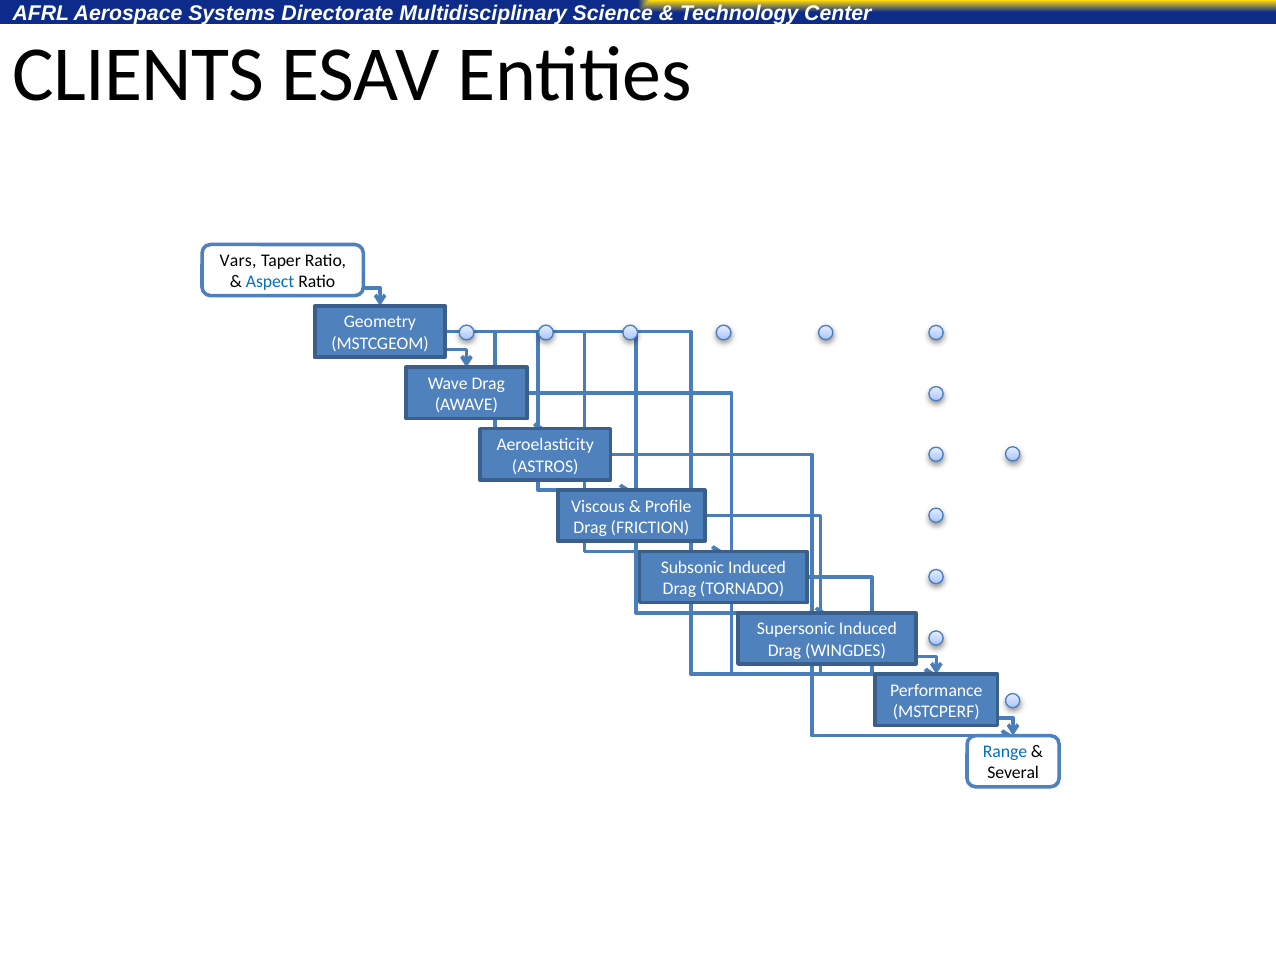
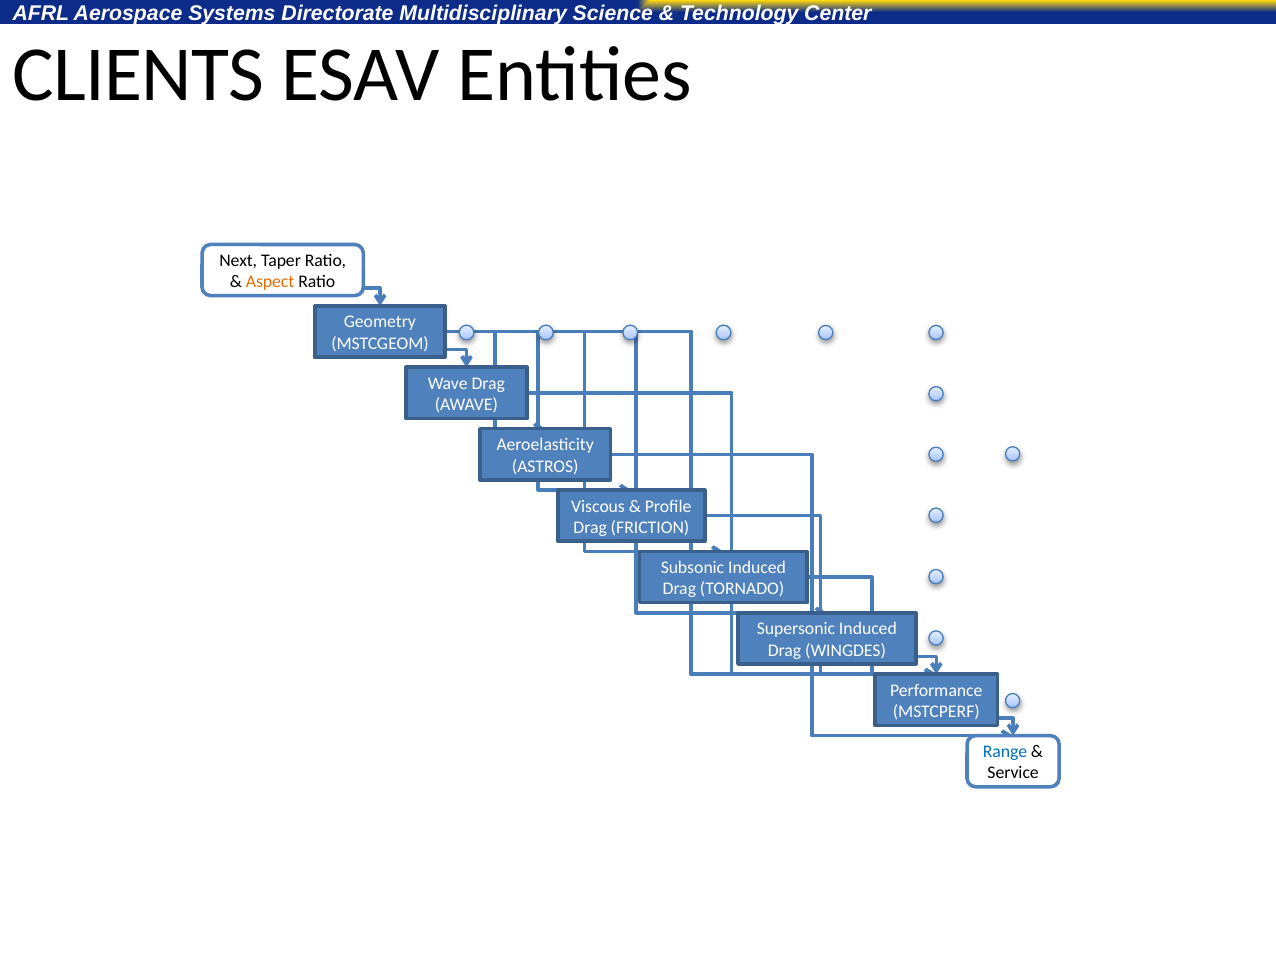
Vars: Vars -> Next (238, 261)
Aspect colour: blue -> orange (270, 282)
Several: Several -> Service (1013, 773)
